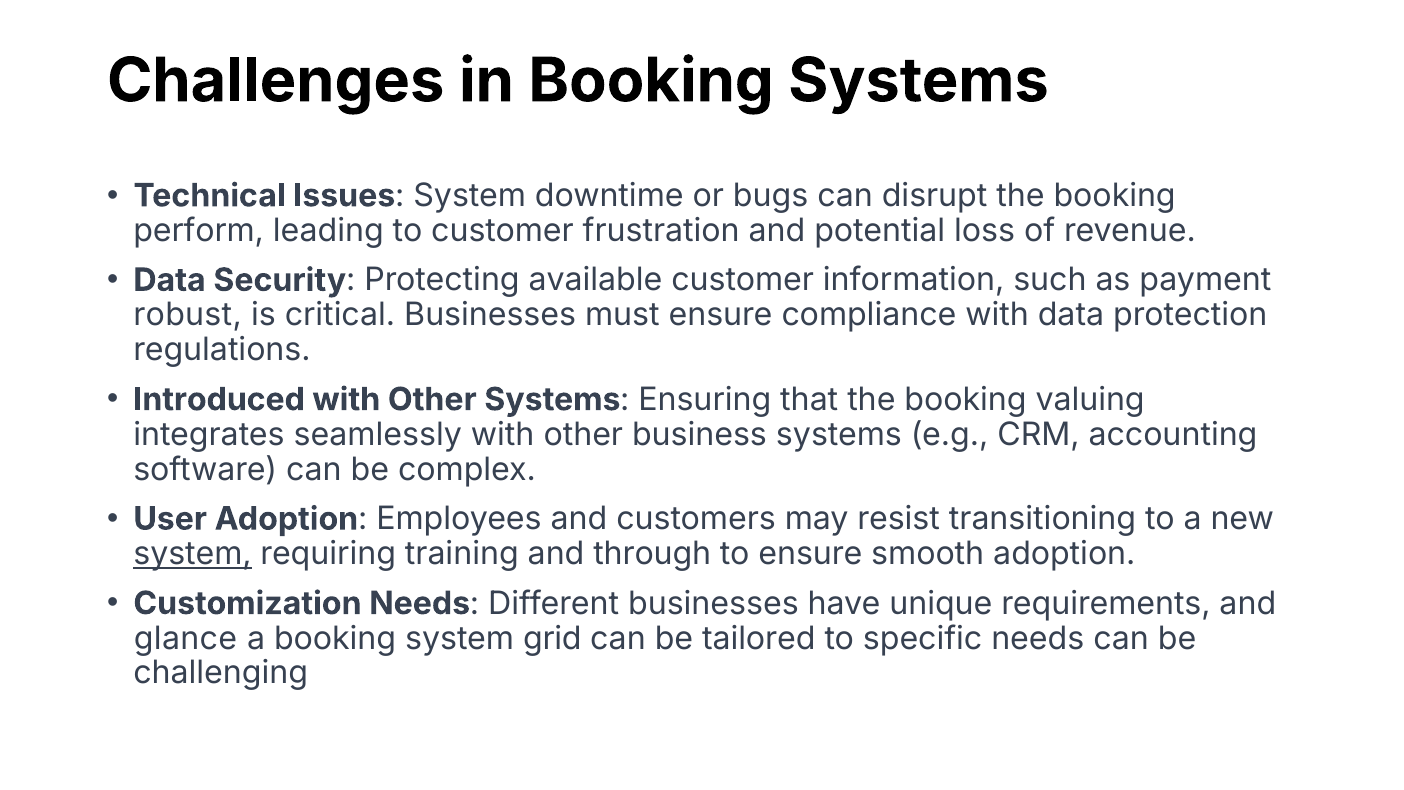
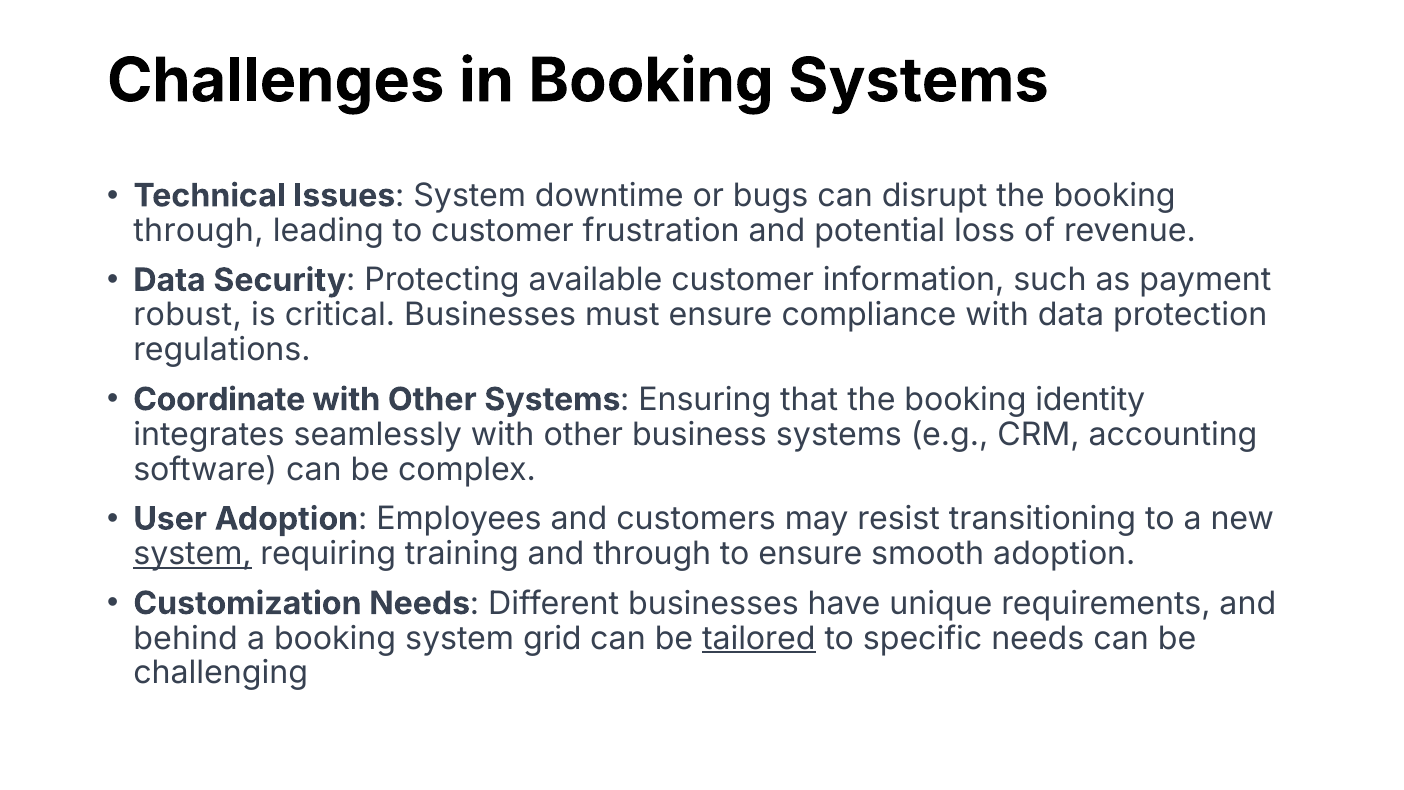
perform: perform -> through (198, 231)
Introduced: Introduced -> Coordinate (219, 399)
valuing: valuing -> identity (1090, 399)
glance: glance -> behind (186, 638)
tailored underline: none -> present (759, 638)
